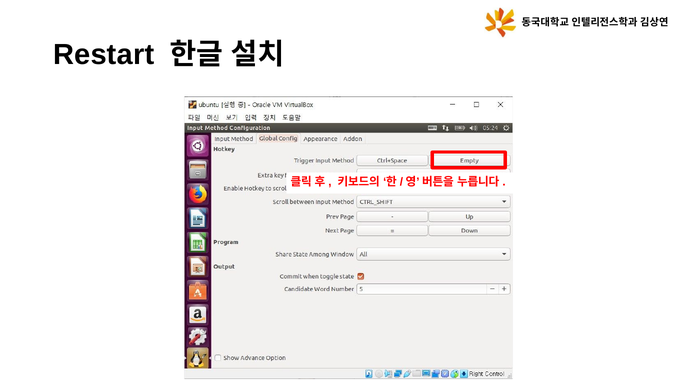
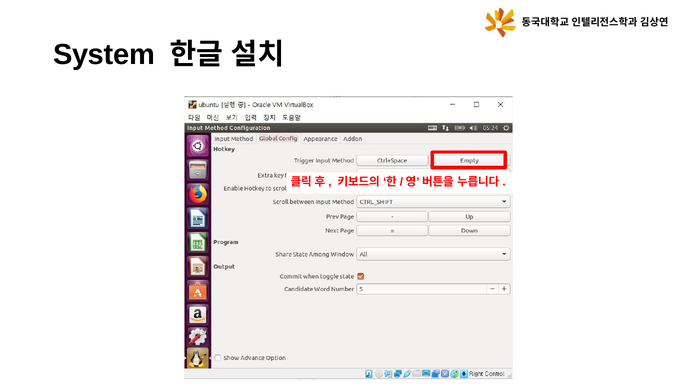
Restart: Restart -> System (104, 55)
